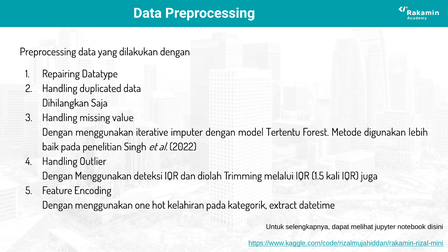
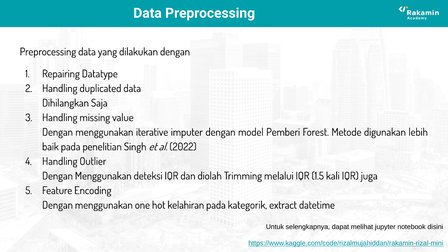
Tertentu: Tertentu -> Pemberi (283, 132)
